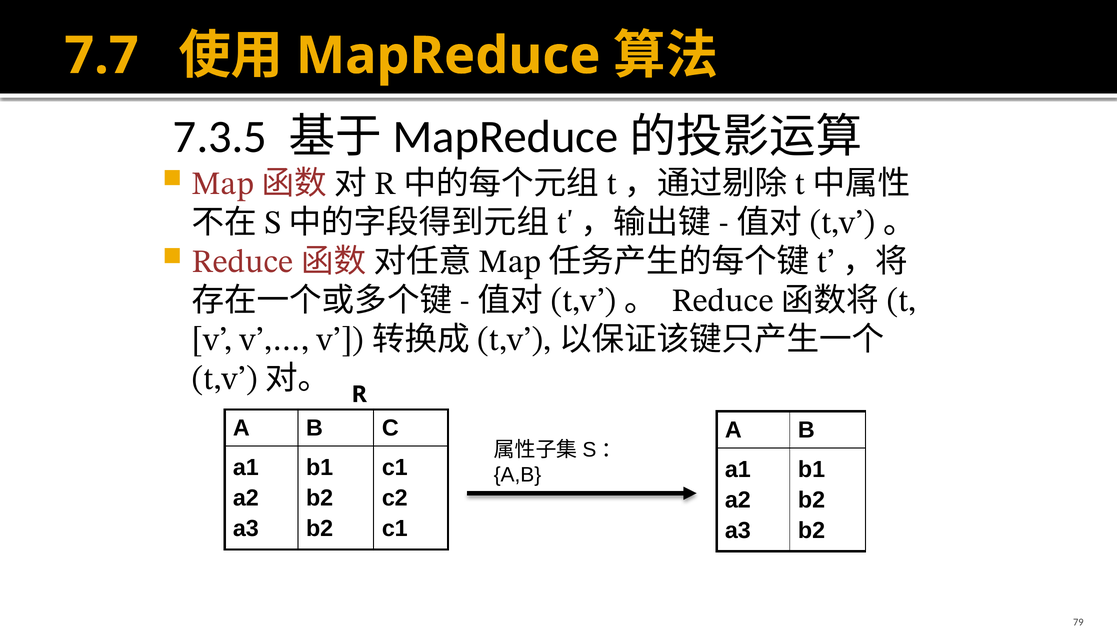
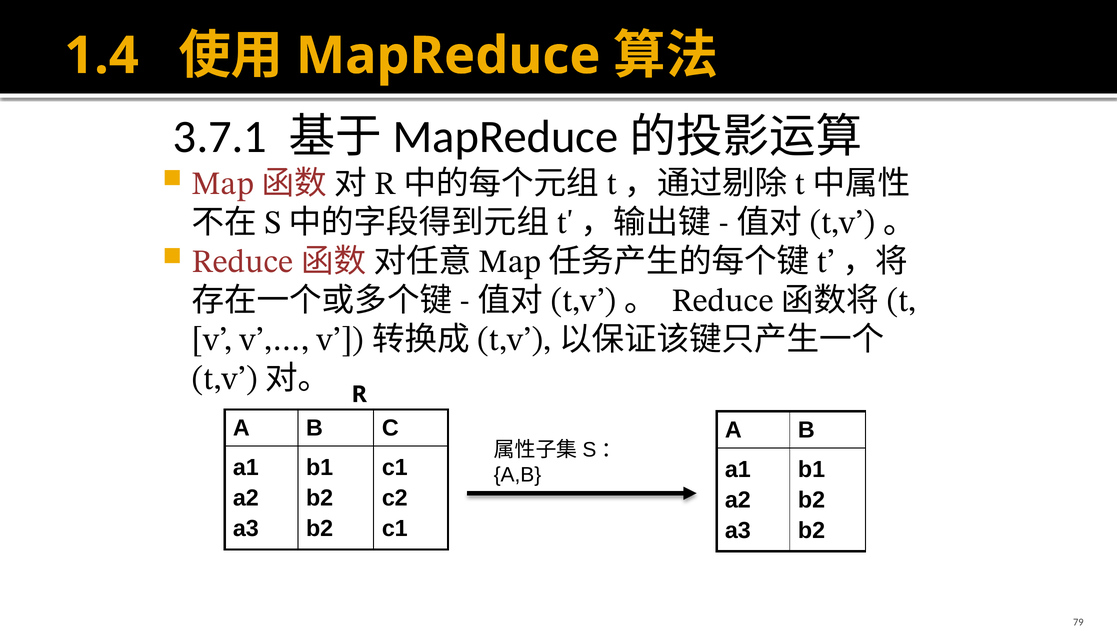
7.7: 7.7 -> 1.4 (101, 56)
7.3.5: 7.3.5 -> 3.7.1 (220, 137)
